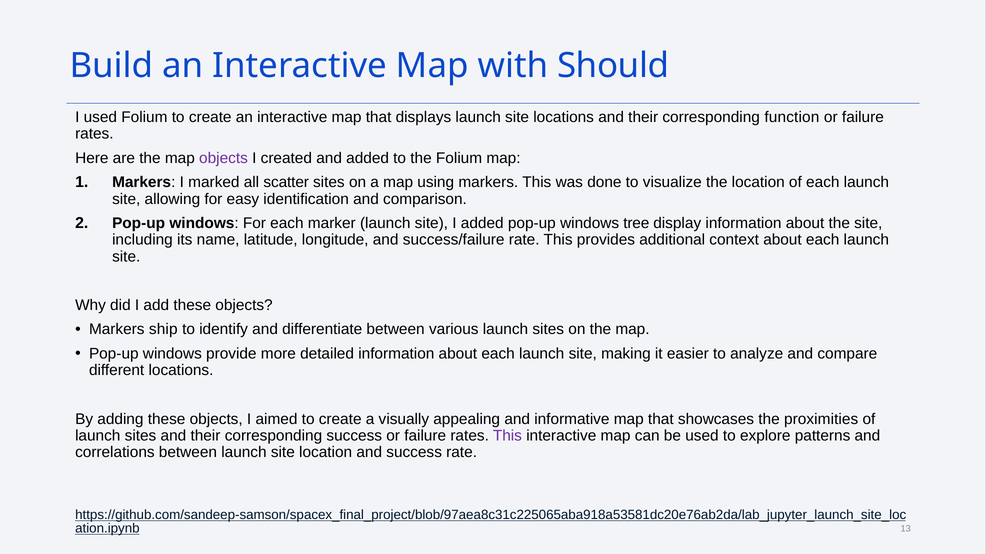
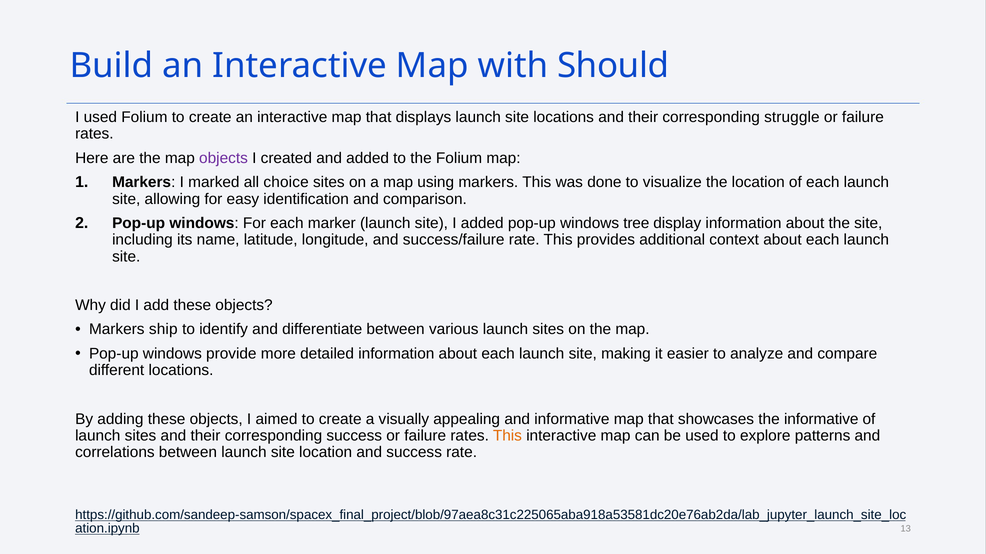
function: function -> struggle (792, 117)
scatter: scatter -> choice (286, 182)
the proximities: proximities -> informative (821, 419)
This colour: purple -> orange (507, 436)
